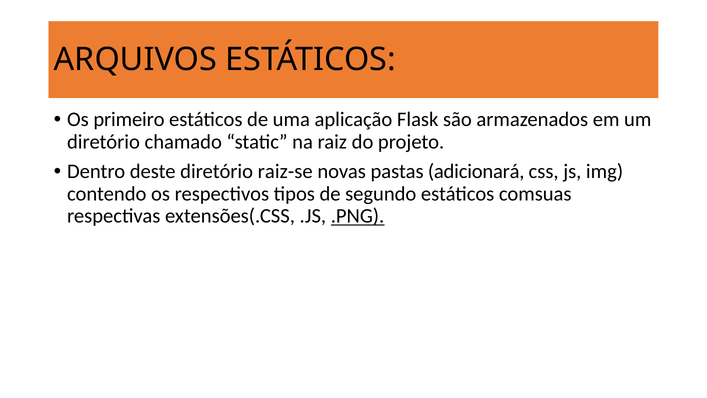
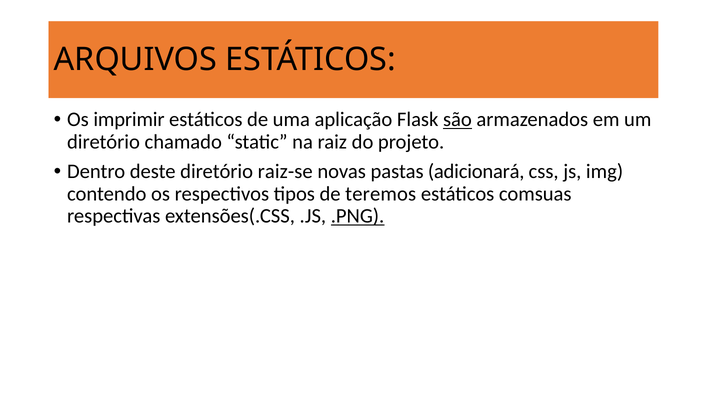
primeiro: primeiro -> imprimir (129, 119)
são underline: none -> present (457, 119)
segundo: segundo -> teremos (381, 194)
